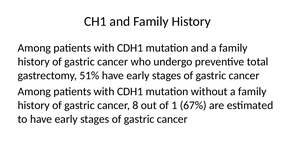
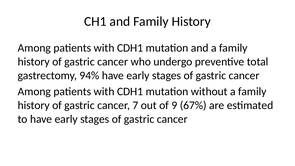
51%: 51% -> 94% (89, 75)
8: 8 -> 7 (135, 105)
1: 1 -> 9 (174, 105)
